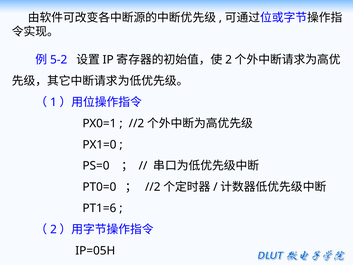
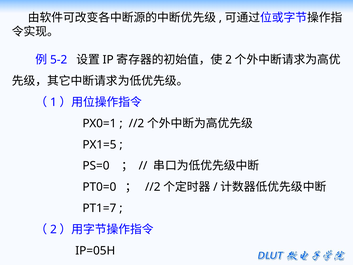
PX1=0: PX1=0 -> PX1=5 (99, 144)
PT1=6: PT1=6 -> PT1=7 (99, 208)
